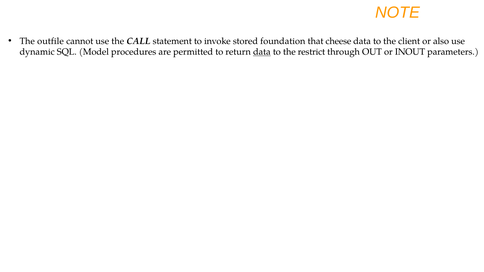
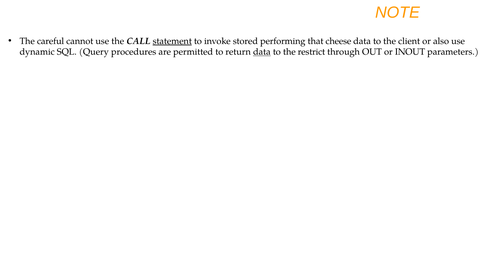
outfile: outfile -> careful (51, 41)
statement underline: none -> present (172, 41)
foundation: foundation -> performing (283, 41)
Model: Model -> Query (94, 52)
